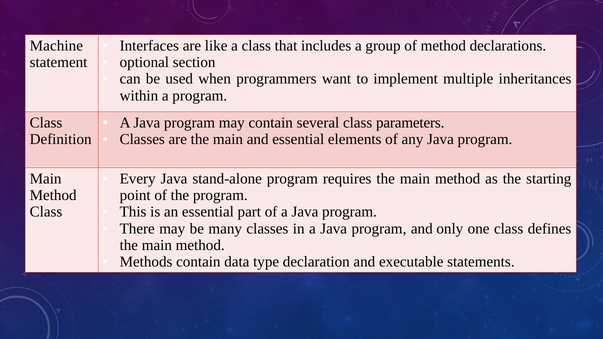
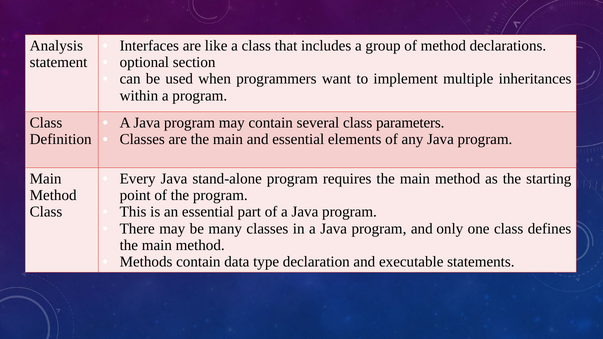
Machine: Machine -> Analysis (56, 46)
